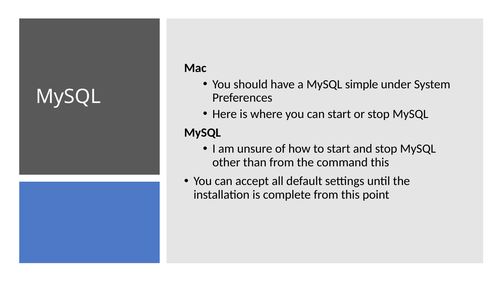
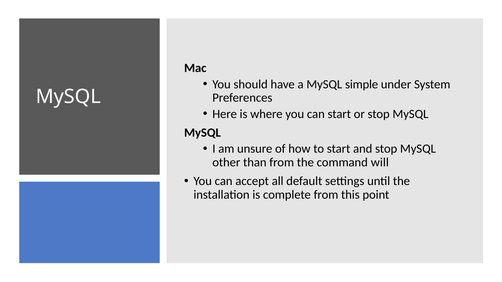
command this: this -> will (380, 163)
